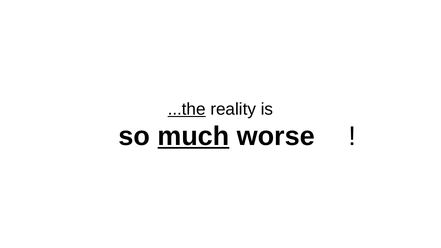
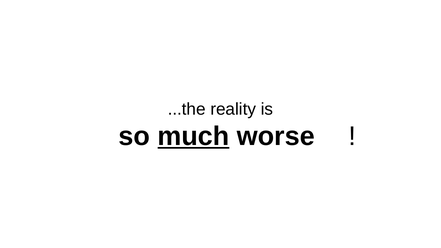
...the underline: present -> none (187, 109)
